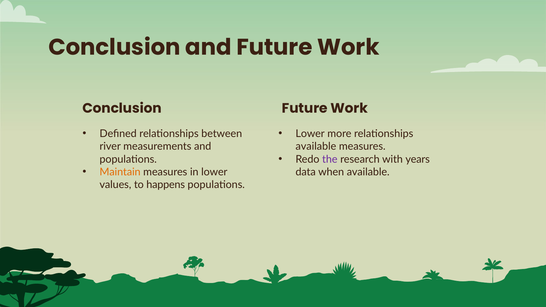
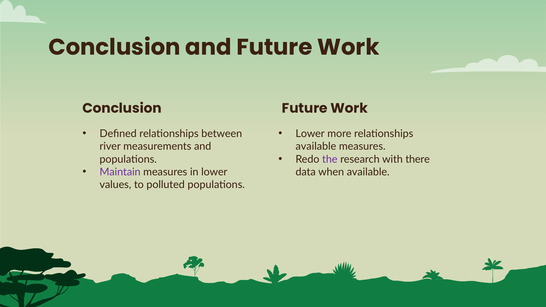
years: years -> there (418, 159)
Maintain colour: orange -> purple (120, 172)
happens: happens -> polluted (166, 185)
